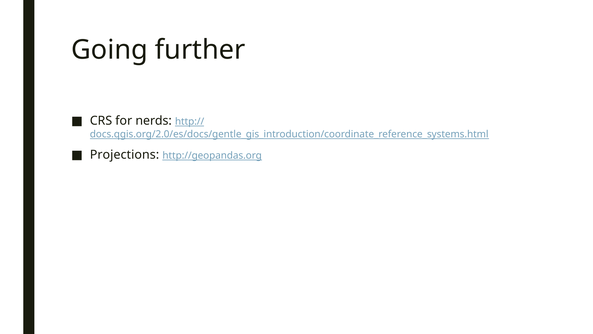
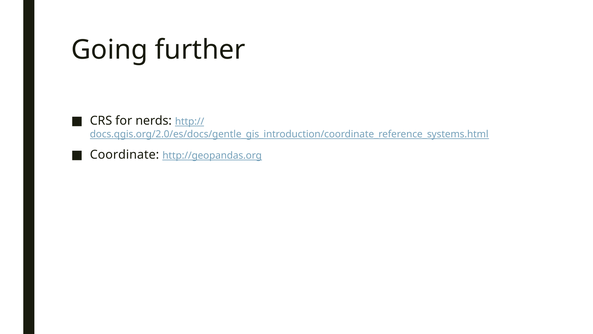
Projections: Projections -> Coordinate (124, 154)
